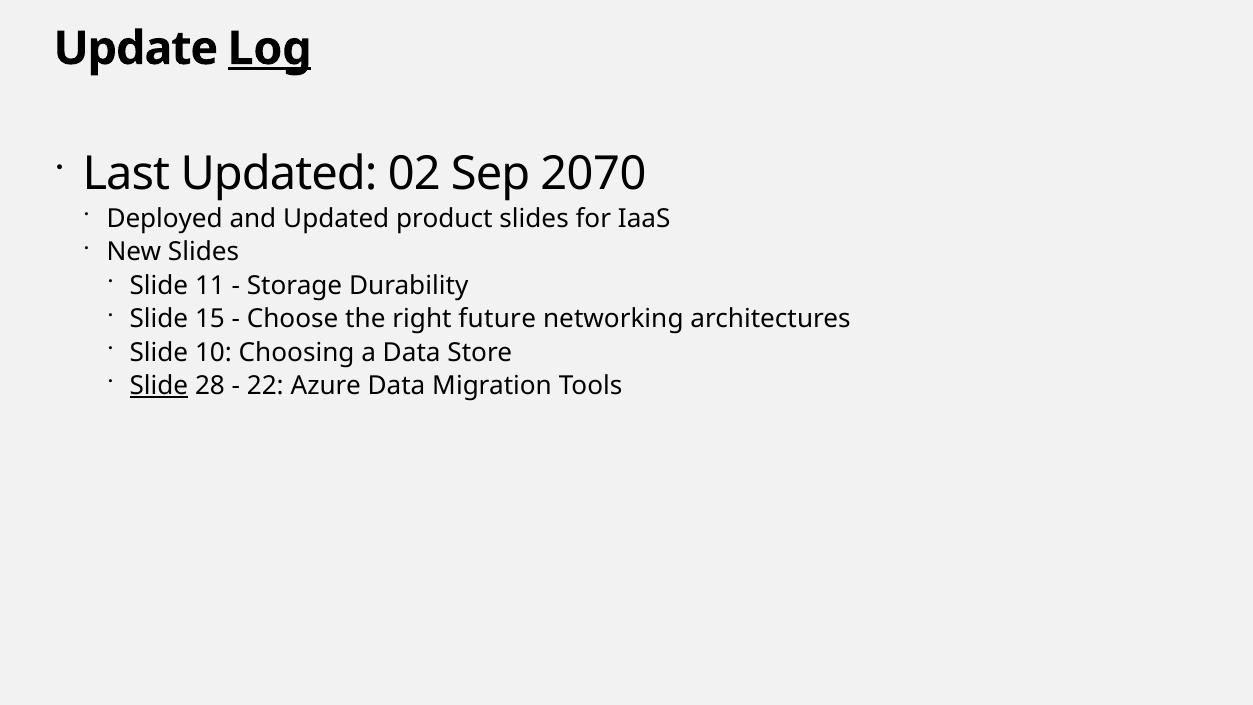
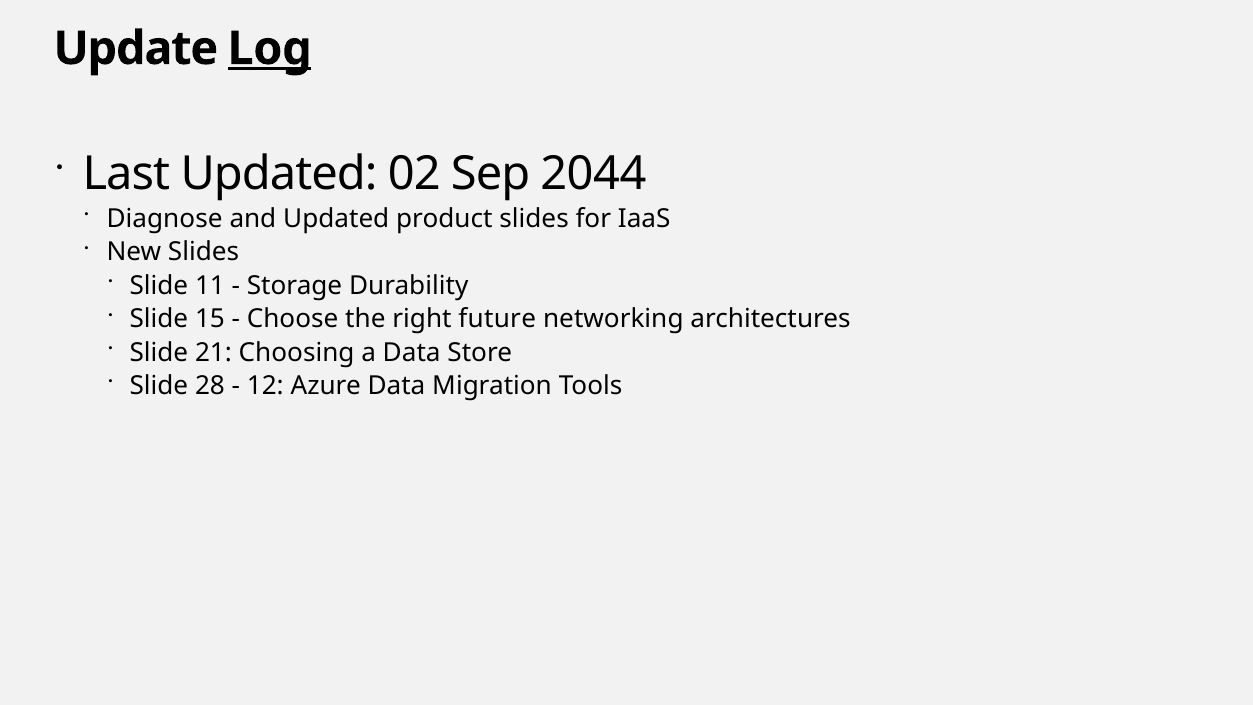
2070: 2070 -> 2044 (593, 174)
Deployed: Deployed -> Diagnose (165, 219)
10: 10 -> 21 (213, 352)
Slide underline: present -> none (159, 386)
22: 22 -> 12 (265, 386)
